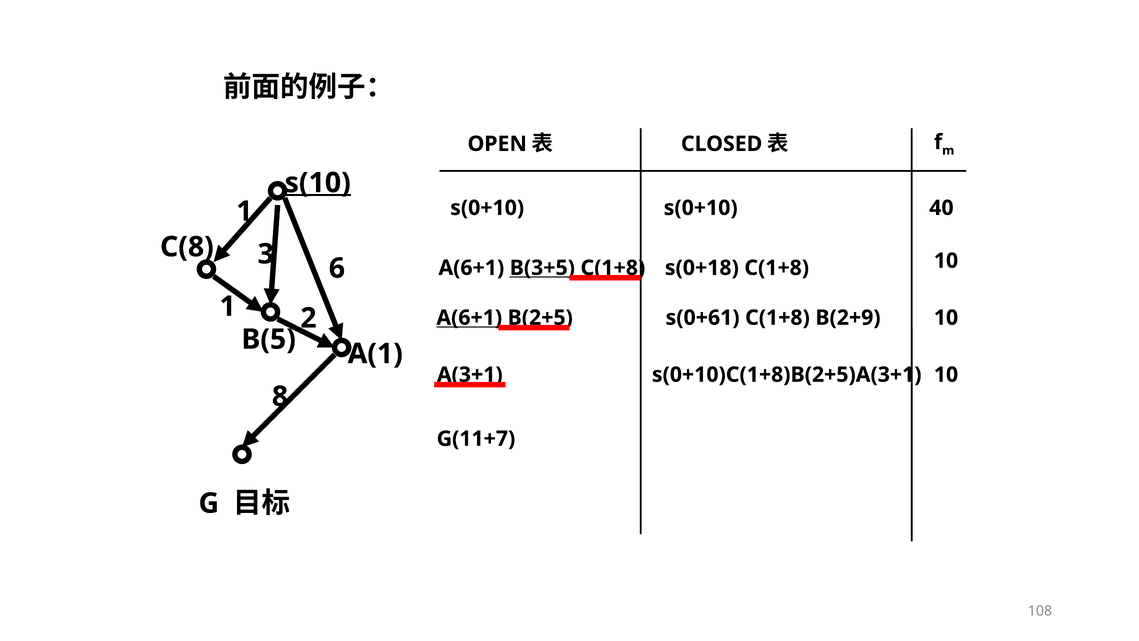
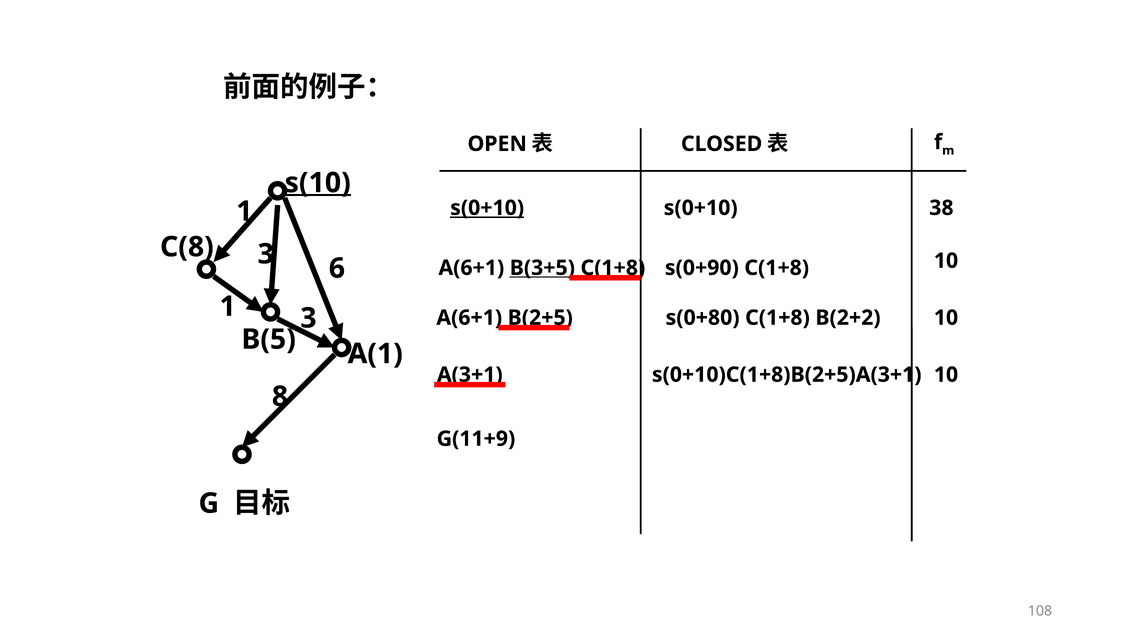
s(0+10 underline: none -> present (487, 208)
40: 40 -> 38 (941, 208)
s(0+18: s(0+18 -> s(0+90 (702, 268)
1 2: 2 -> 3 (308, 318)
A(6+1 underline: present -> none (469, 318)
s(0+61: s(0+61 -> s(0+80 (703, 318)
B(2+9: B(2+9 -> B(2+2 (848, 318)
G(11+7: G(11+7 -> G(11+9 (476, 439)
